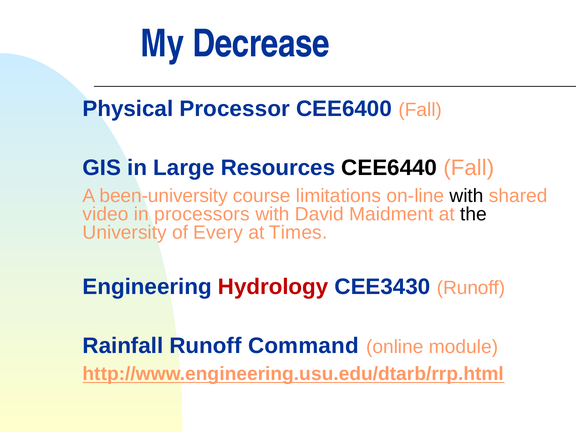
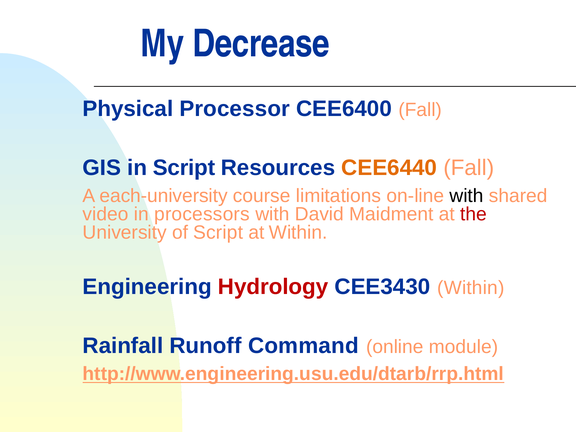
in Large: Large -> Script (184, 168)
CEE6440 colour: black -> orange (389, 168)
been-university: been-university -> each-university (164, 196)
the colour: black -> red (474, 214)
of Every: Every -> Script (218, 233)
at Times: Times -> Within (298, 233)
CEE3430 Runoff: Runoff -> Within (471, 288)
